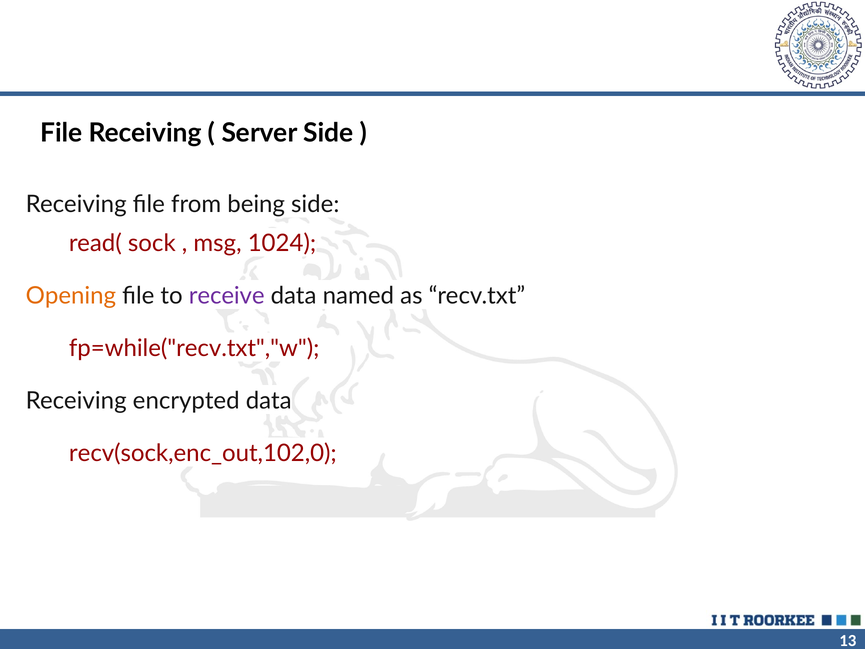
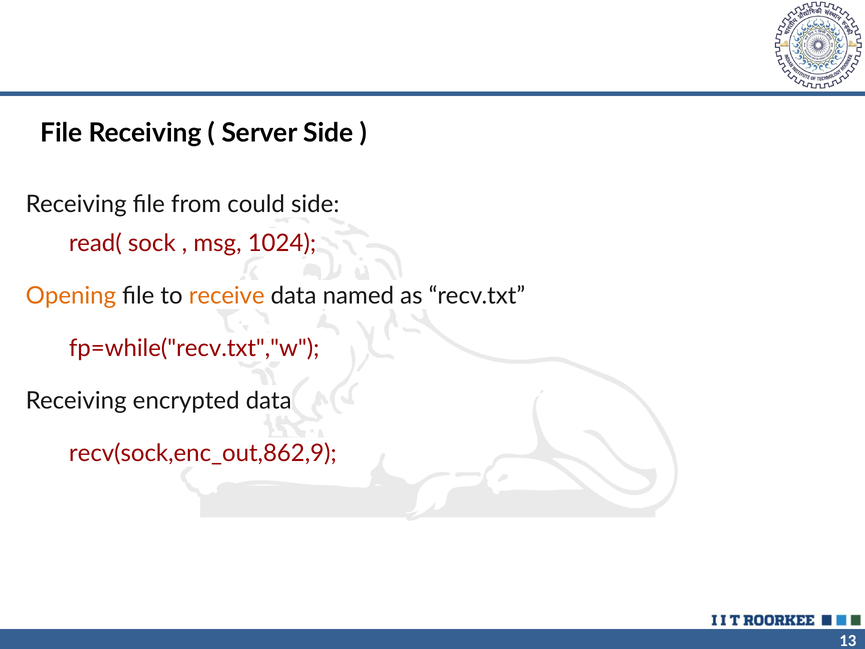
being: being -> could (256, 204)
receive colour: purple -> orange (227, 296)
recv(sock,enc_out,102,0: recv(sock,enc_out,102,0 -> recv(sock,enc_out,862,9 (203, 453)
